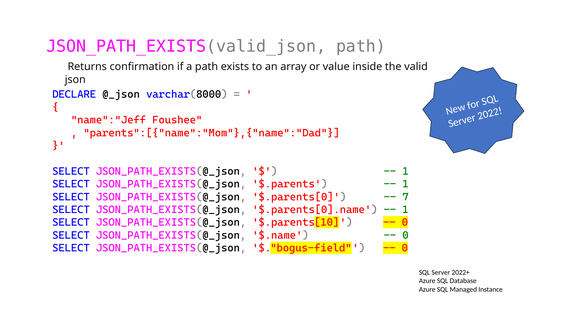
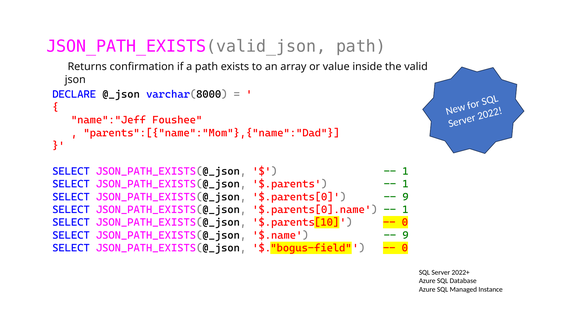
7: 7 -> 9 (406, 197)
0: 0 -> 9 (406, 236)
